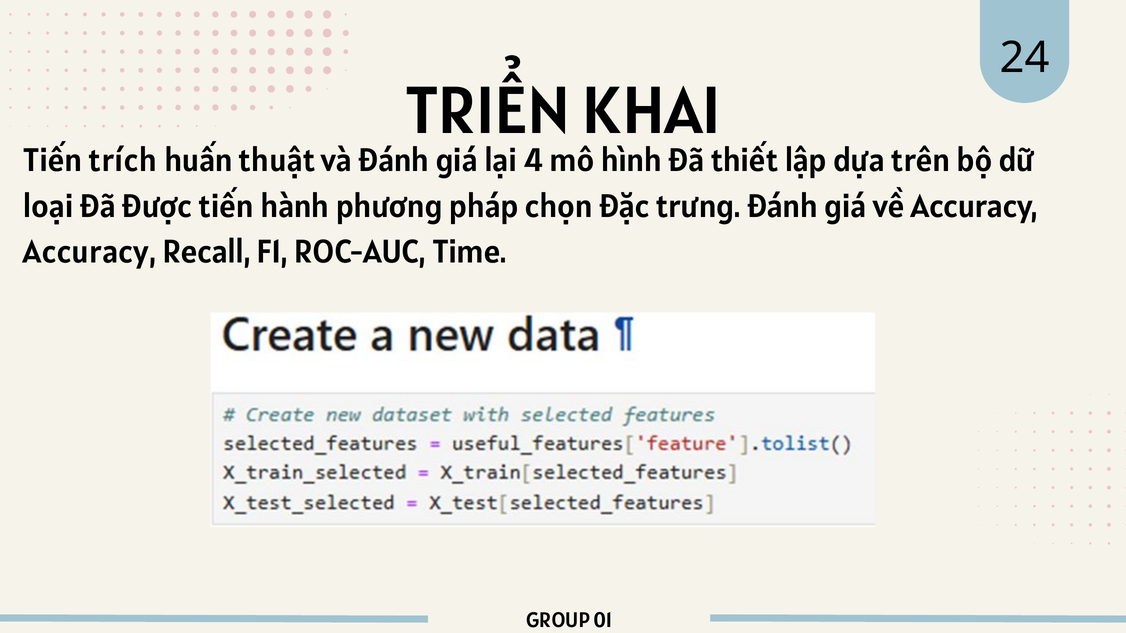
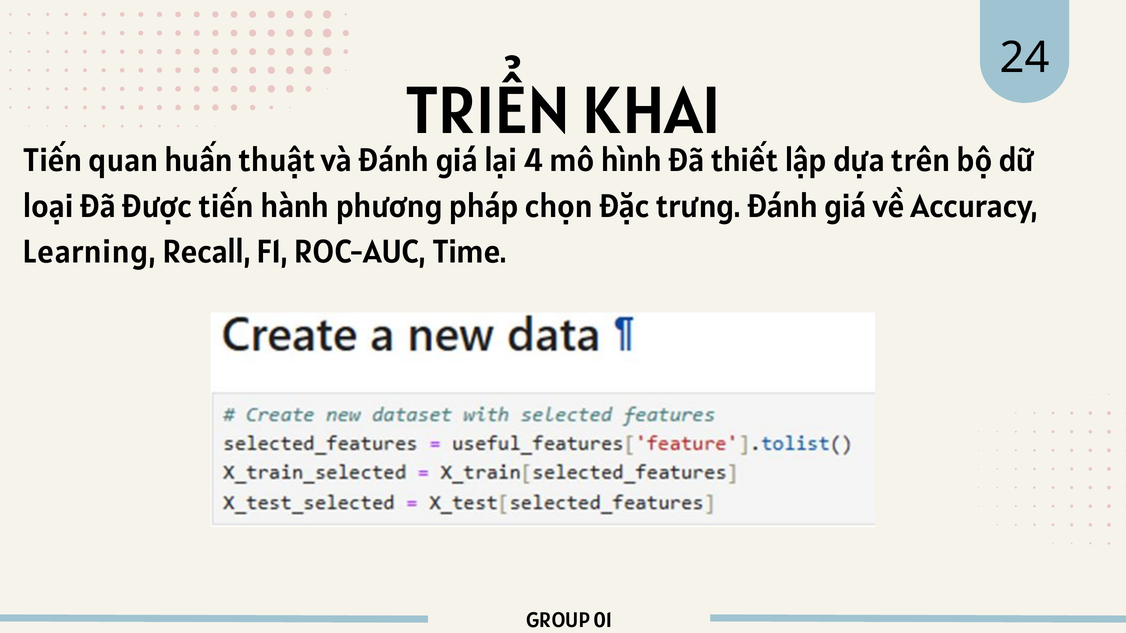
trích: trích -> quan (123, 161)
Accuracy: Accuracy -> Learning (90, 252)
